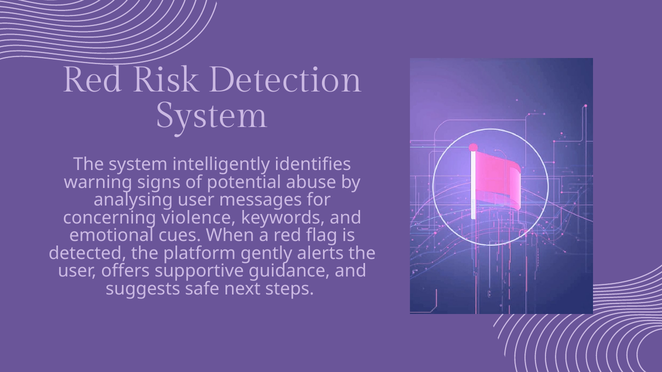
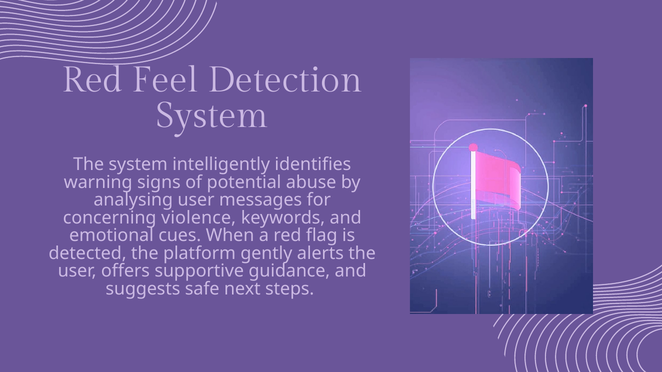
Risk: Risk -> Feel (165, 80)
